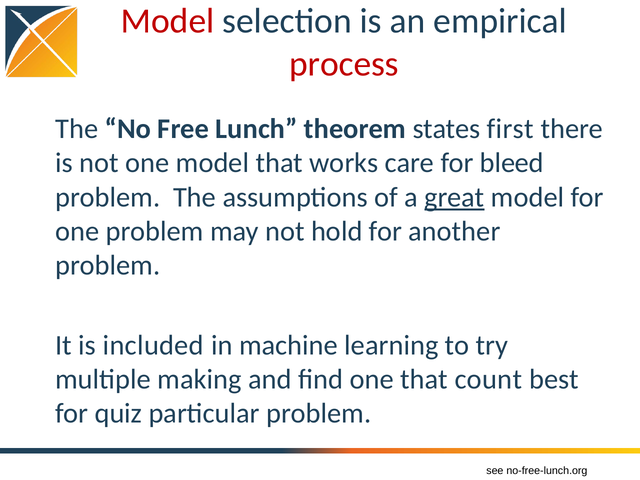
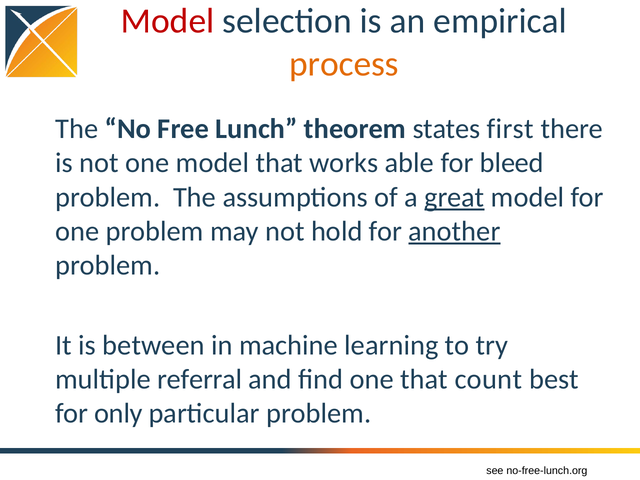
process colour: red -> orange (344, 64)
care: care -> able (409, 163)
another underline: none -> present (454, 231)
included: included -> between (154, 345)
making: making -> referral (200, 379)
quiz: quiz -> only (119, 413)
